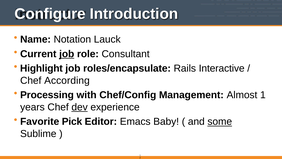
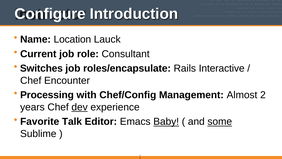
Notation: Notation -> Location (72, 39)
job underline: present -> none (67, 54)
Highlight: Highlight -> Switches (41, 68)
According: According -> Encounter (67, 80)
Almost 1: 1 -> 2 (263, 95)
Pick: Pick -> Talk (72, 121)
Baby underline: none -> present (166, 121)
